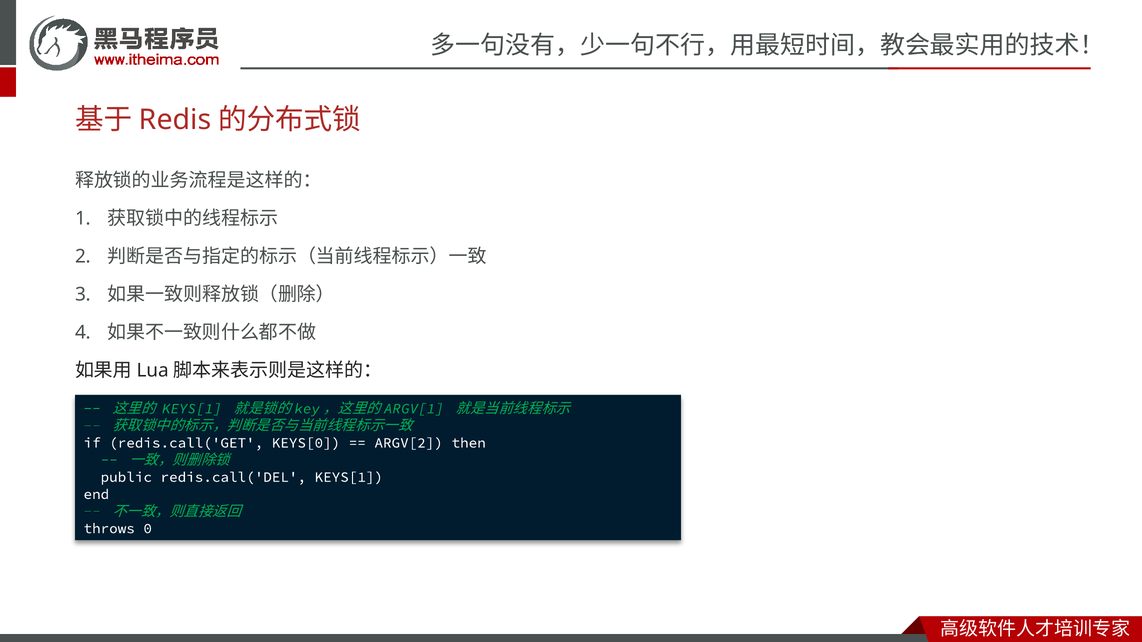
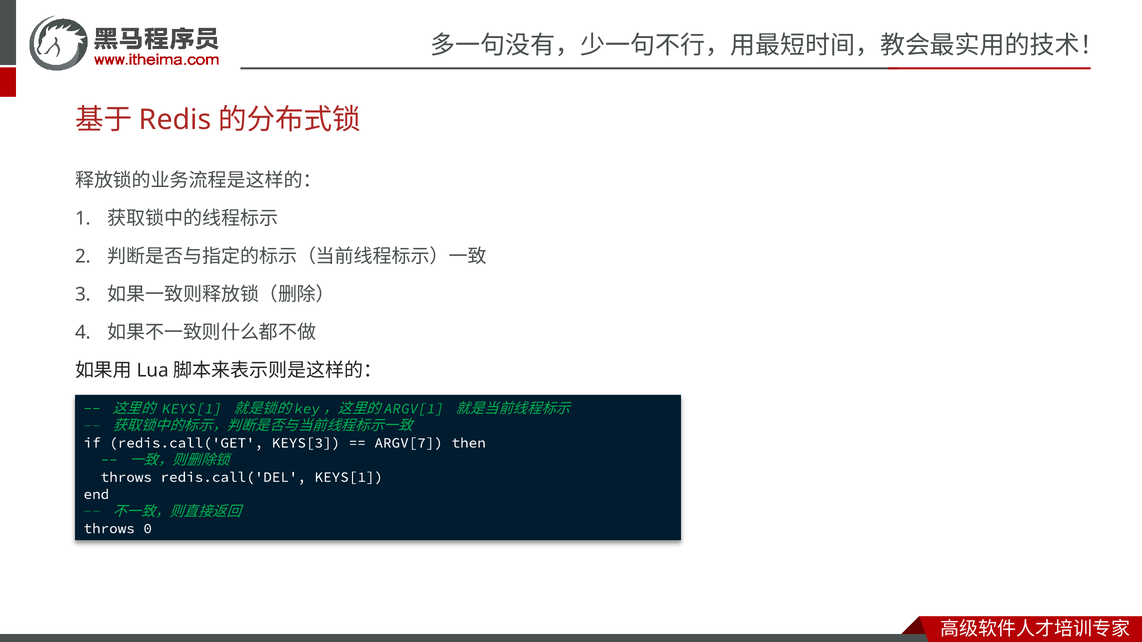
KEYS[0: KEYS[0 -> KEYS[3 (306, 443)
ARGV[2: ARGV[2 -> ARGV[7 (409, 443)
public: public -> throws (126, 477)
